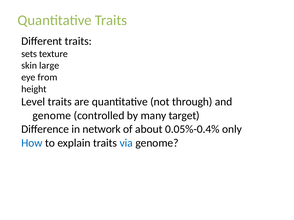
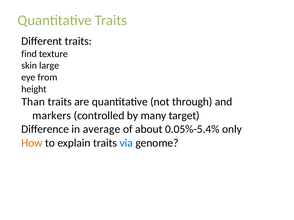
sets: sets -> find (29, 54)
Level: Level -> Than (33, 102)
genome: genome -> markers (52, 116)
network: network -> average (102, 129)
0.05%-0.4%: 0.05%-0.4% -> 0.05%-5.4% (192, 129)
How colour: blue -> orange (32, 143)
